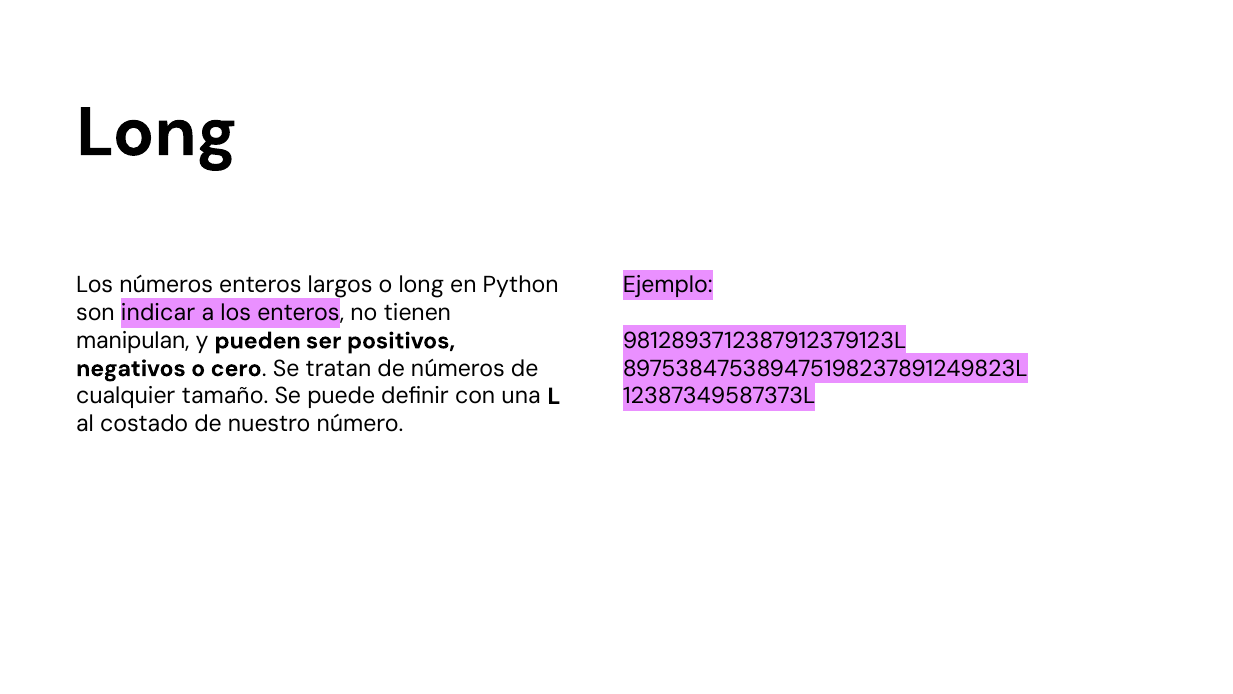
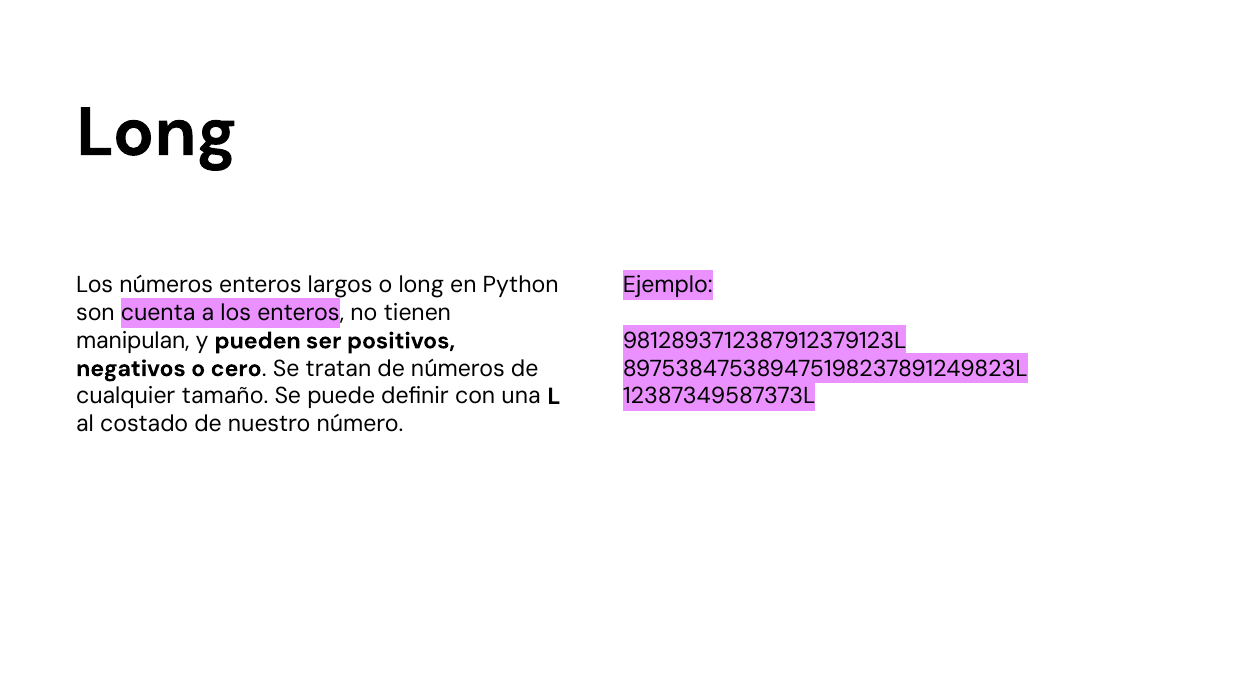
indicar: indicar -> cuenta (158, 313)
